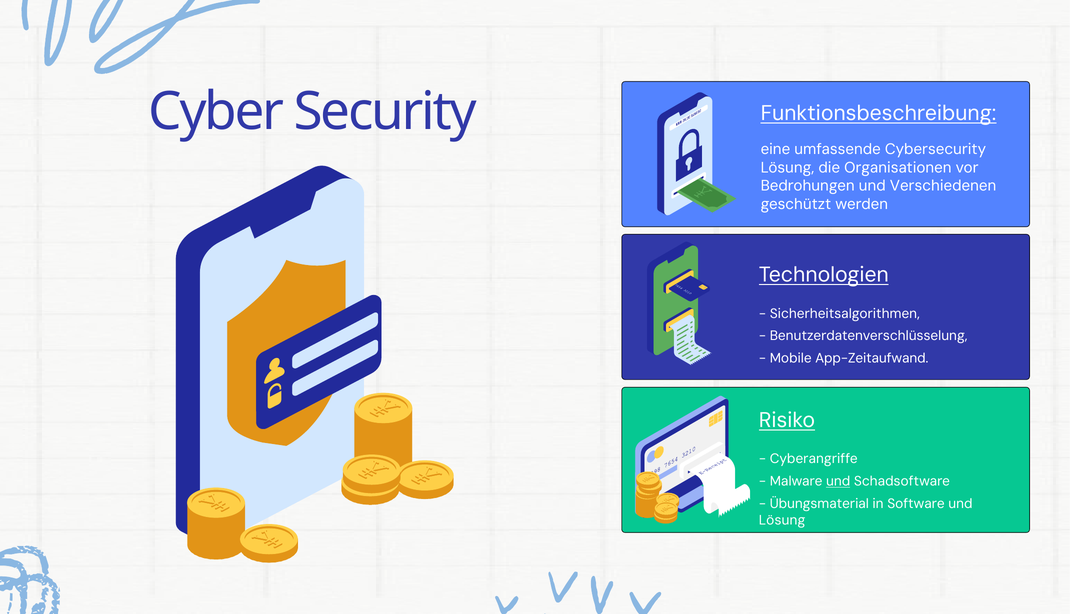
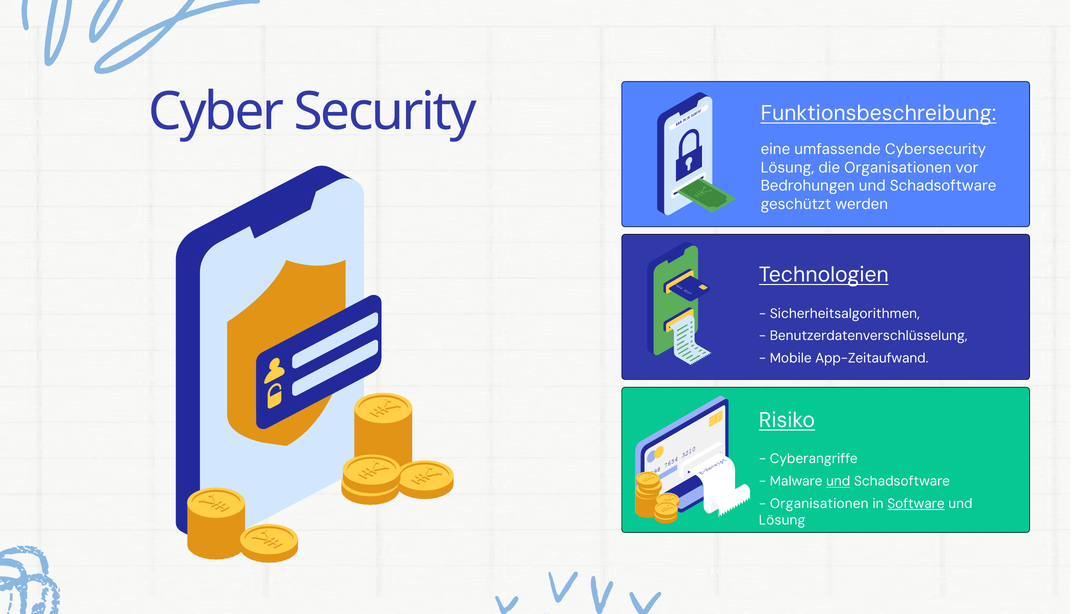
Bedrohungen und Verschiedenen: Verschiedenen -> Schadsoftware (943, 186)
Übungsmaterial: Übungsmaterial -> Organisationen (819, 504)
Software underline: none -> present (916, 504)
